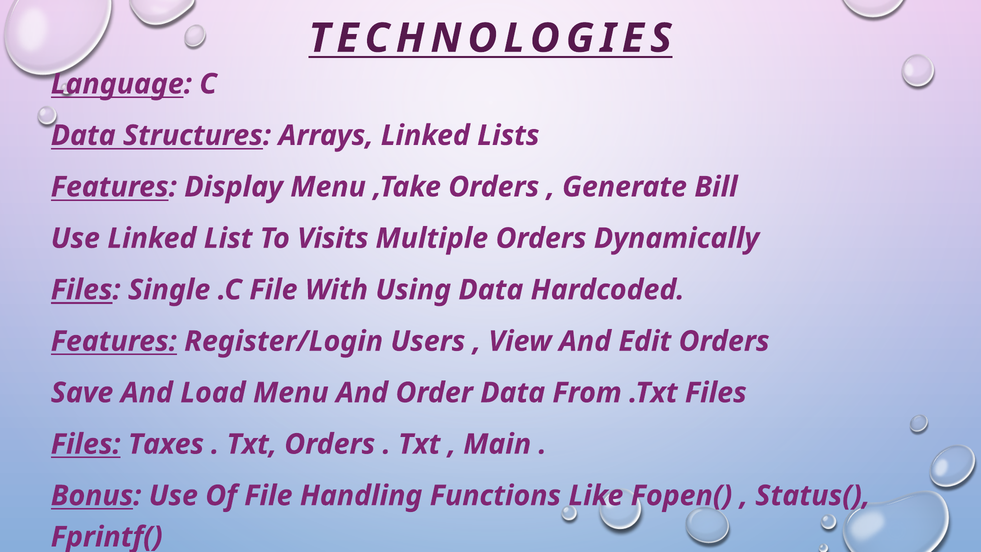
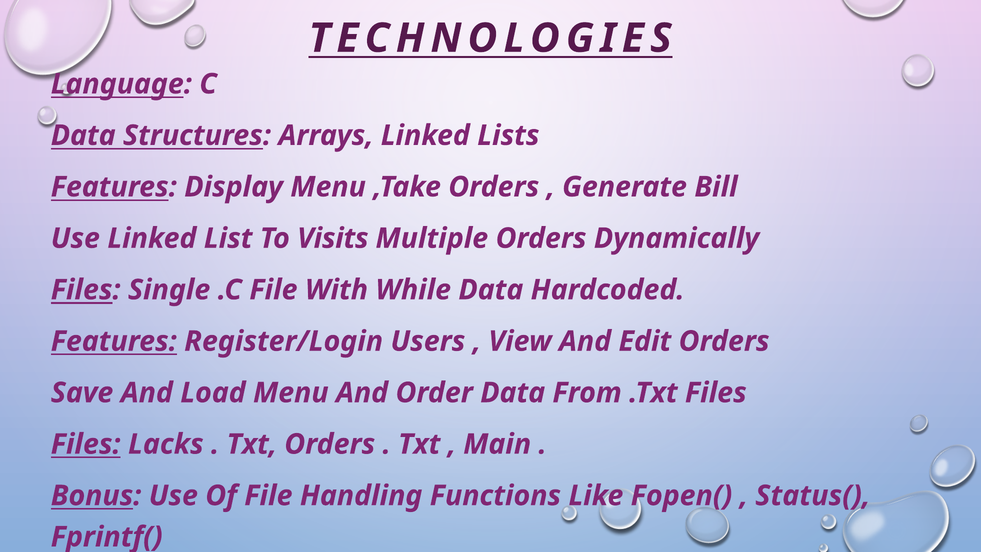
Using: Using -> While (413, 290)
Taxes: Taxes -> Lacks (166, 444)
